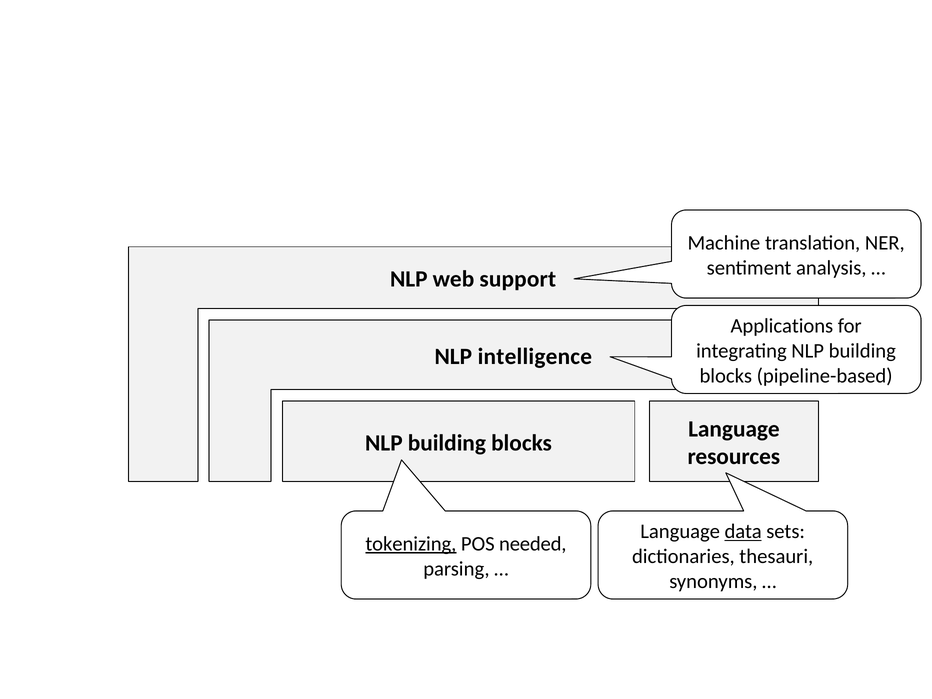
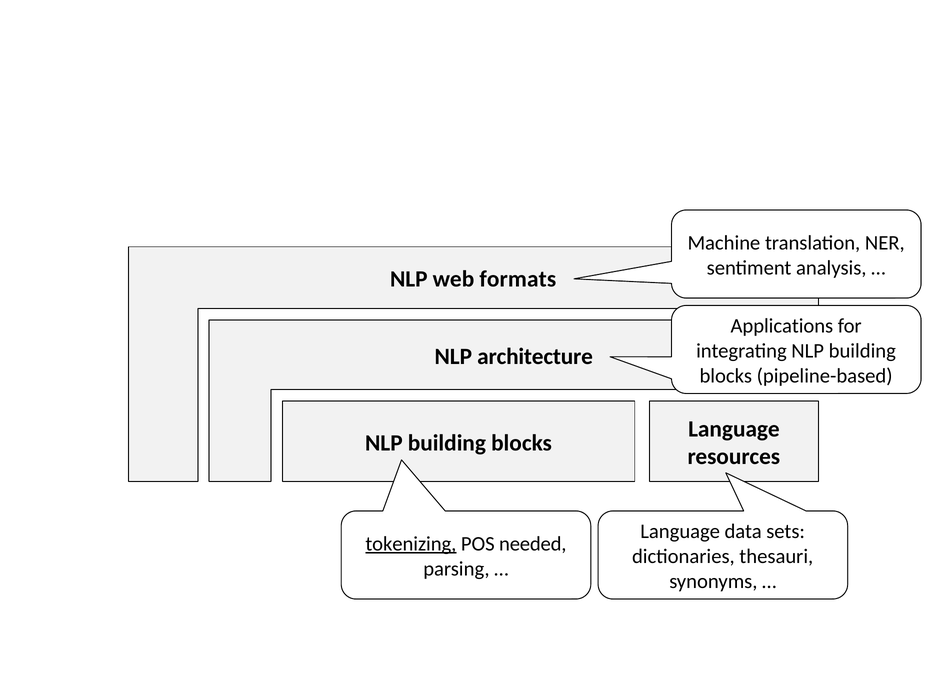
support: support -> formats (518, 279)
intelligence: intelligence -> architecture (535, 356)
data underline: present -> none (743, 532)
